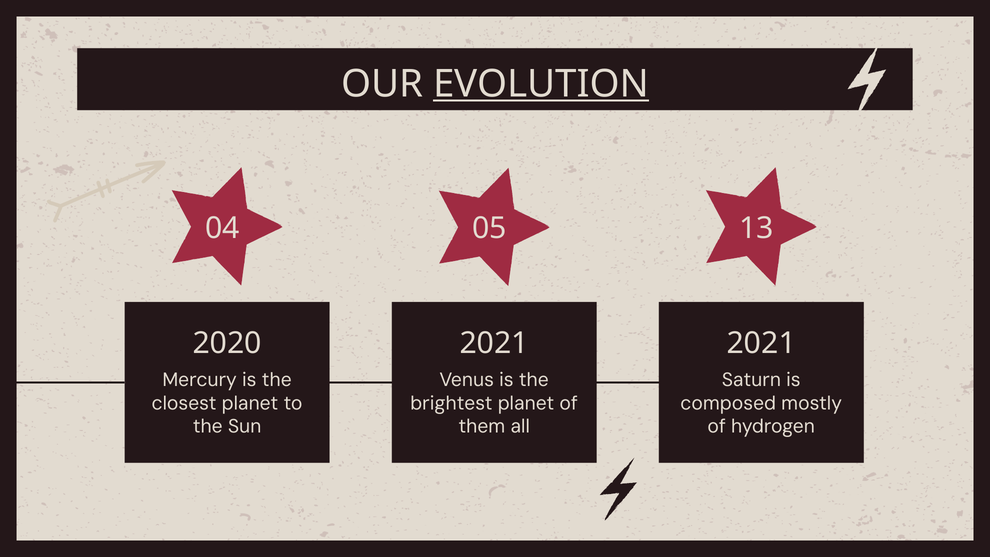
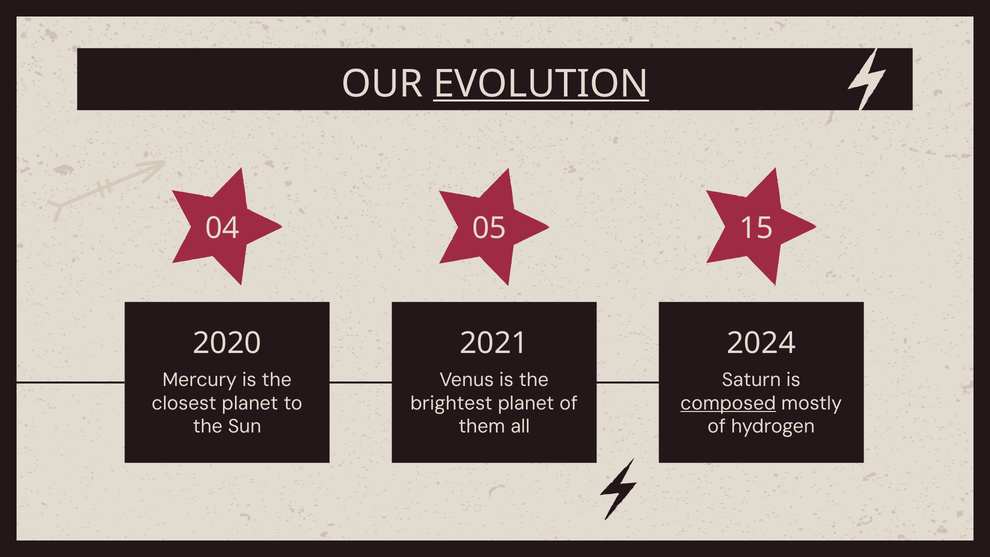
13: 13 -> 15 (756, 228)
2021: 2021 -> 2024 (761, 343)
composed underline: none -> present (728, 403)
